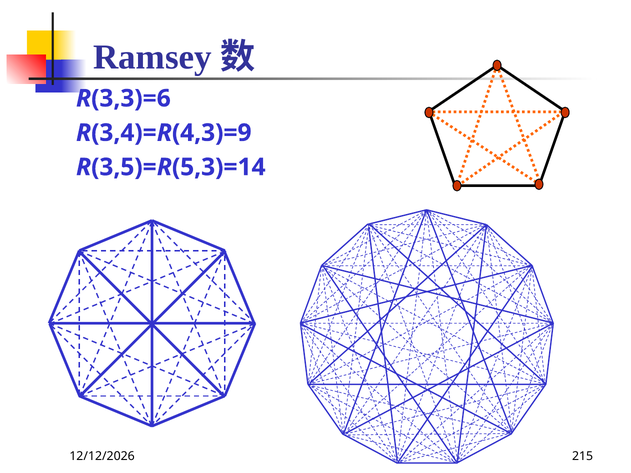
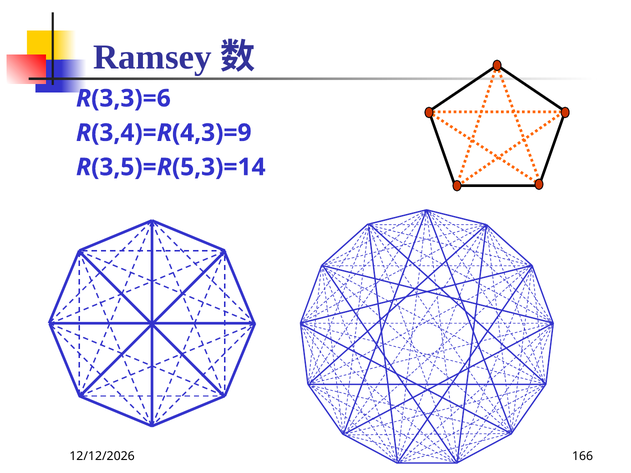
215: 215 -> 166 (583, 456)
